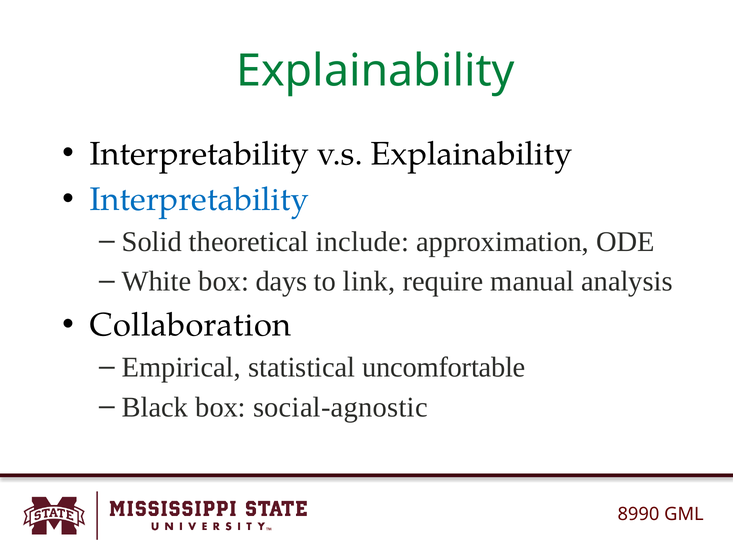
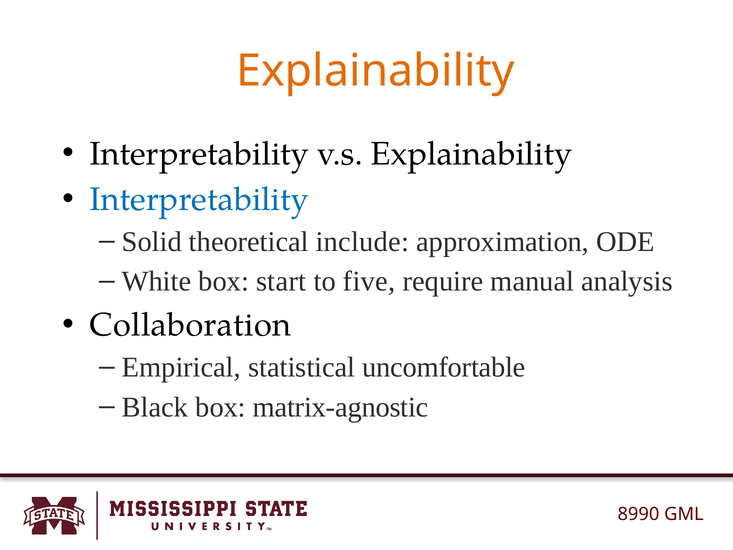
Explainability colour: green -> orange (376, 71)
days: days -> start (281, 281)
link: link -> five (369, 281)
social-agnostic: social-agnostic -> matrix-agnostic (341, 407)
